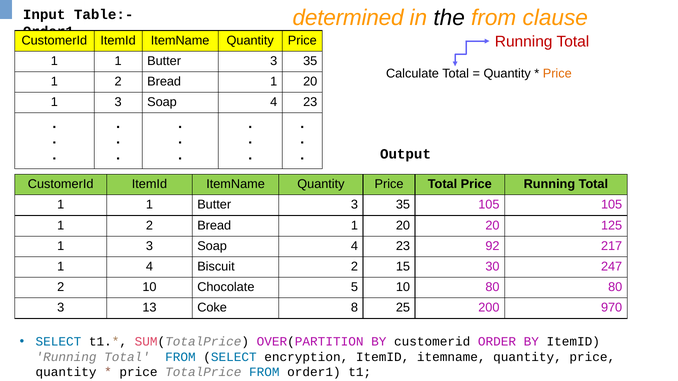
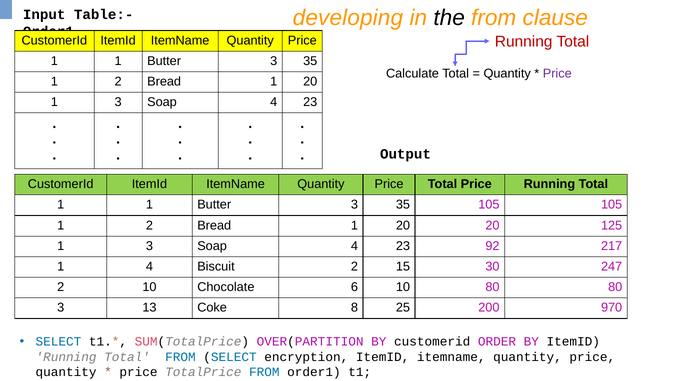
determined: determined -> developing (348, 18)
Price colour: orange -> purple (557, 74)
5: 5 -> 6 (354, 287)
